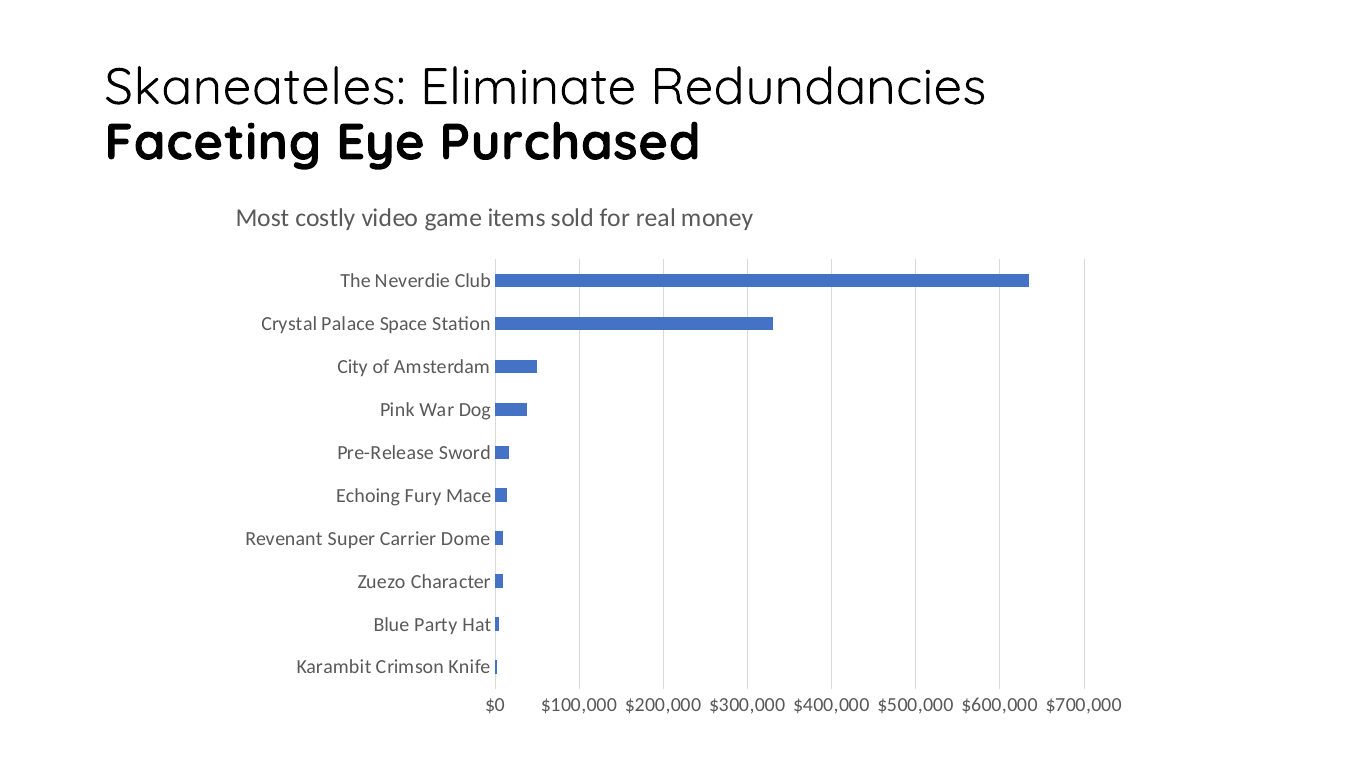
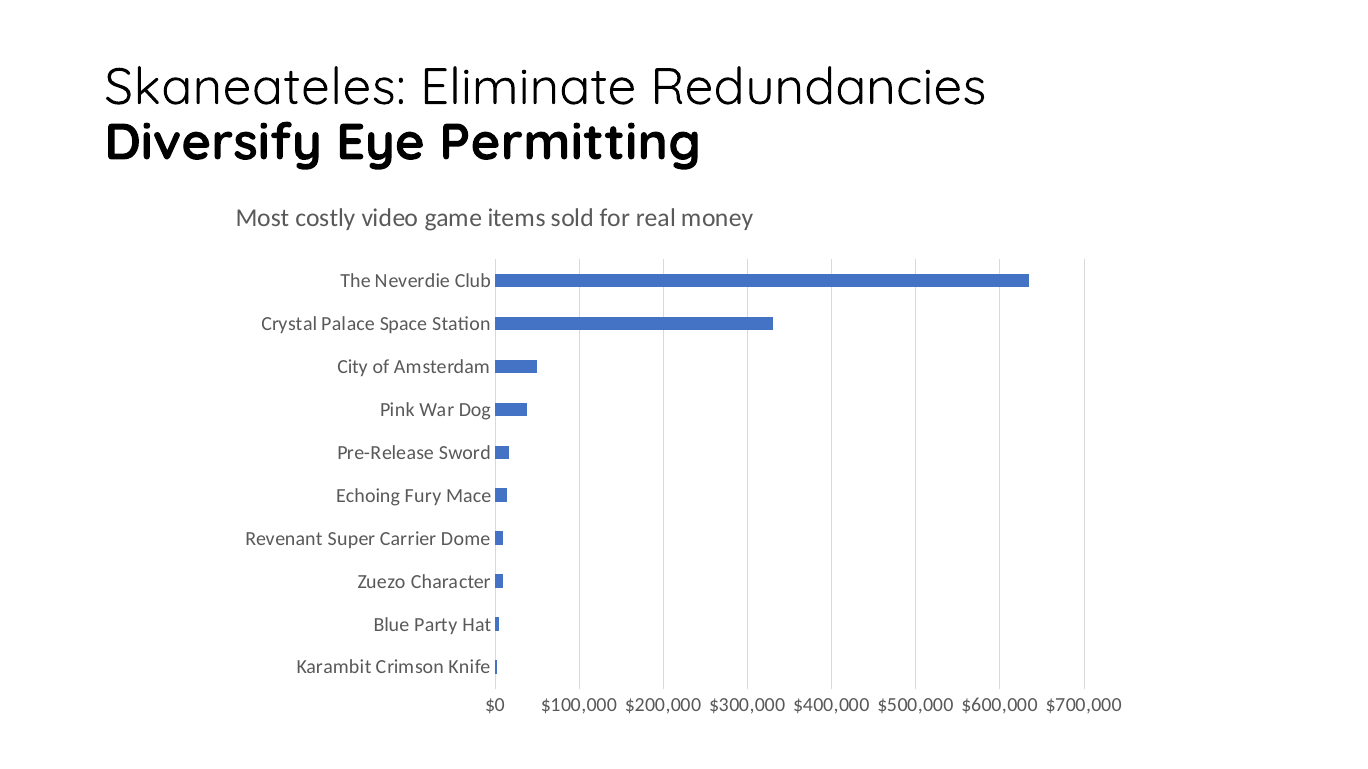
Faceting: Faceting -> Diversify (213, 143)
Purchased: Purchased -> Permitting (570, 143)
